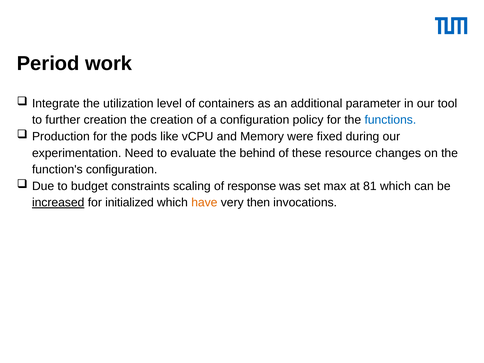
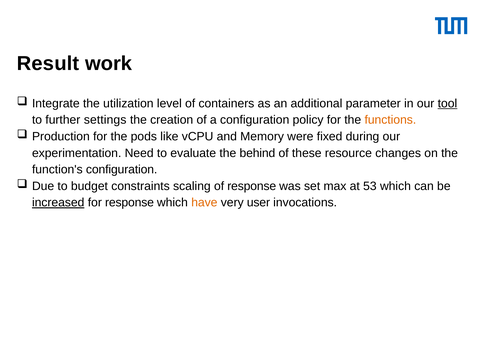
Period: Period -> Result (48, 63)
tool underline: none -> present (447, 103)
further creation: creation -> settings (105, 120)
functions colour: blue -> orange (390, 120)
81: 81 -> 53 (370, 186)
for initialized: initialized -> response (129, 203)
then: then -> user (258, 203)
